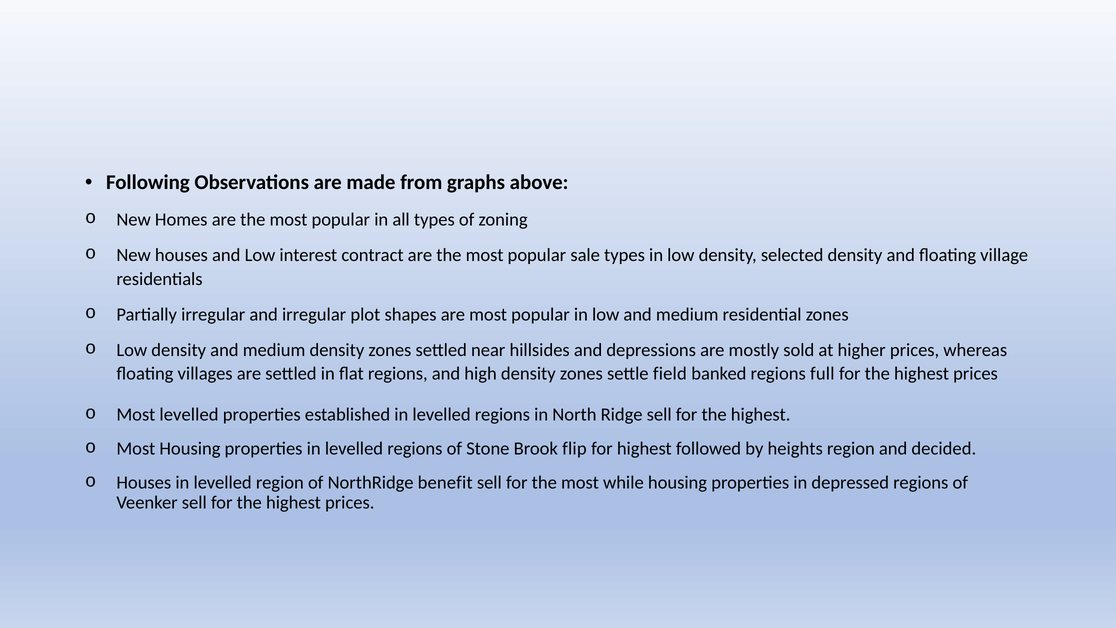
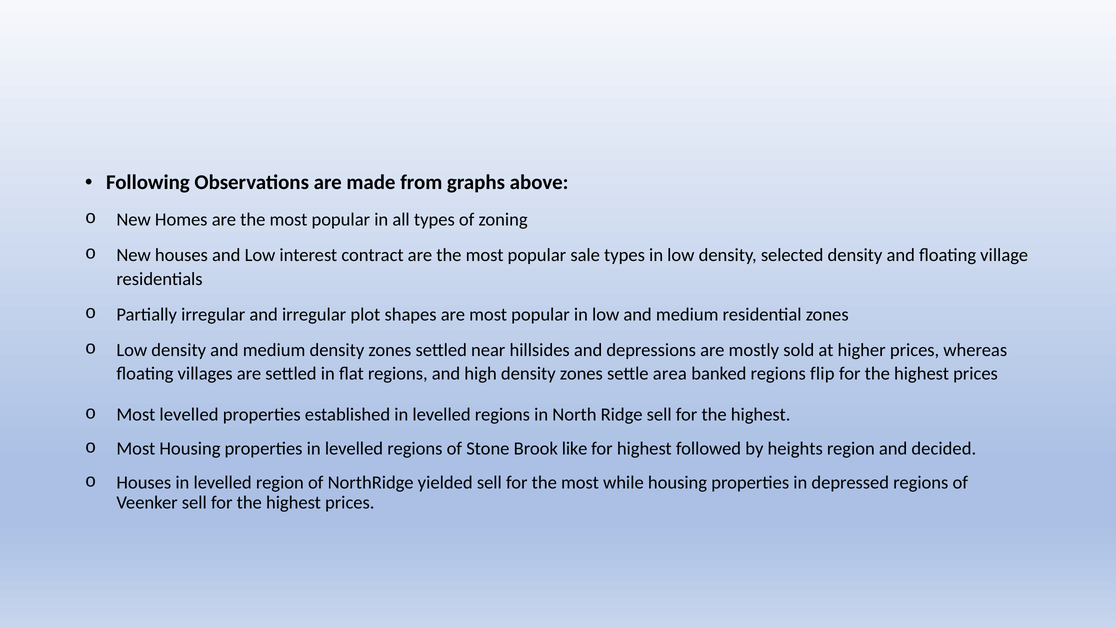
field: field -> area (670, 374)
full: full -> flip (822, 374)
flip: flip -> like (575, 448)
benefit: benefit -> yielded (445, 482)
